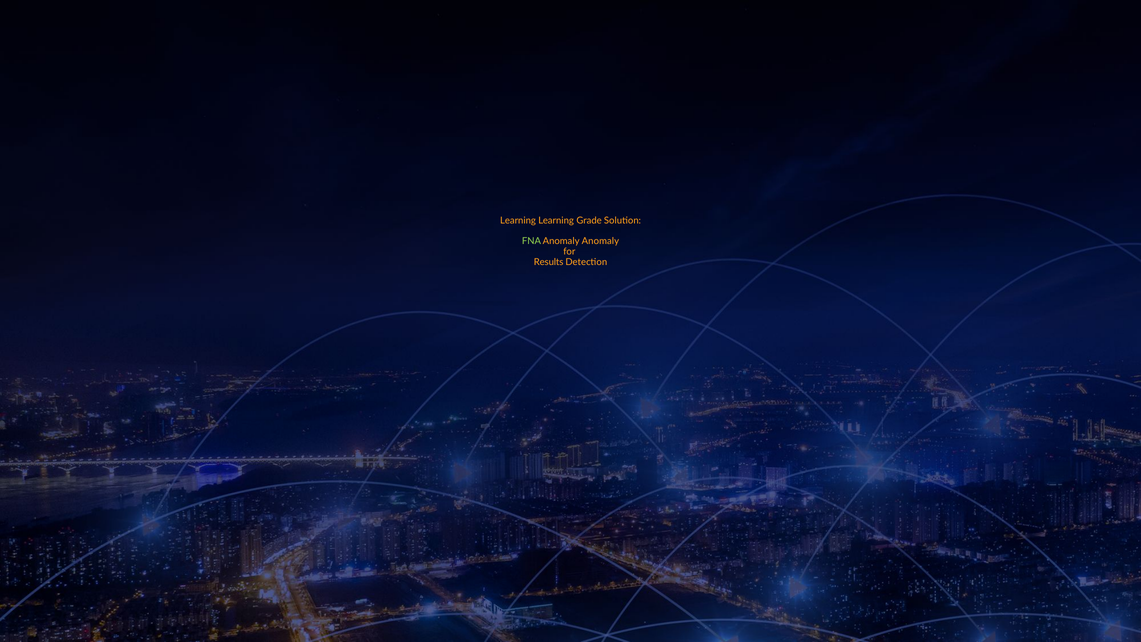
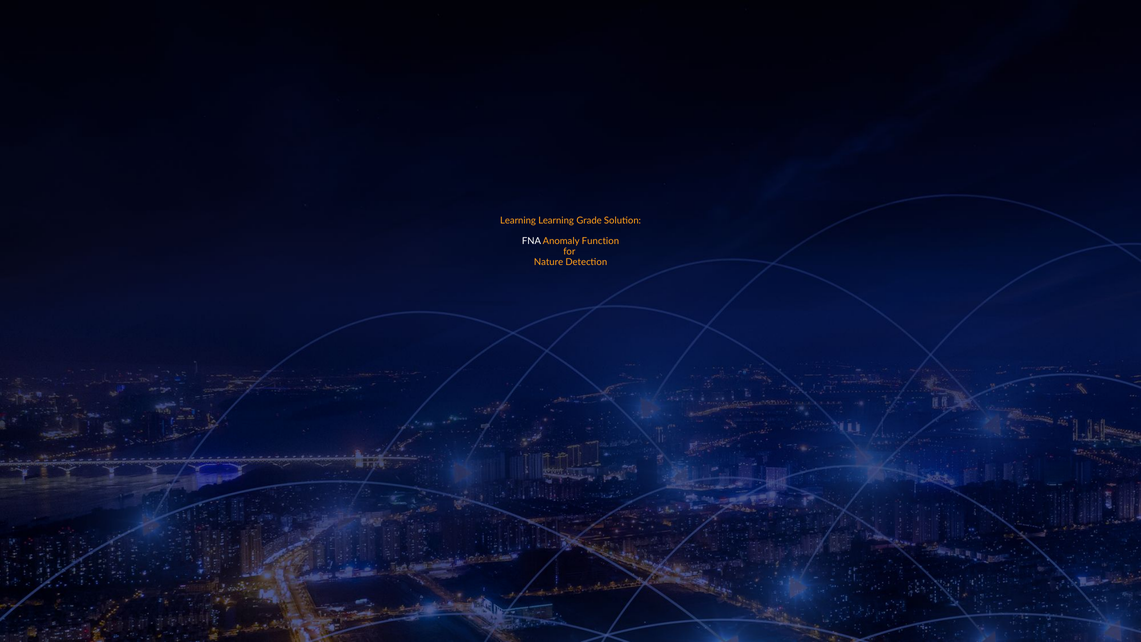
FNA colour: light green -> white (531, 241)
Anomaly Anomaly: Anomaly -> Function (600, 241)
Results: Results -> Nature (549, 262)
